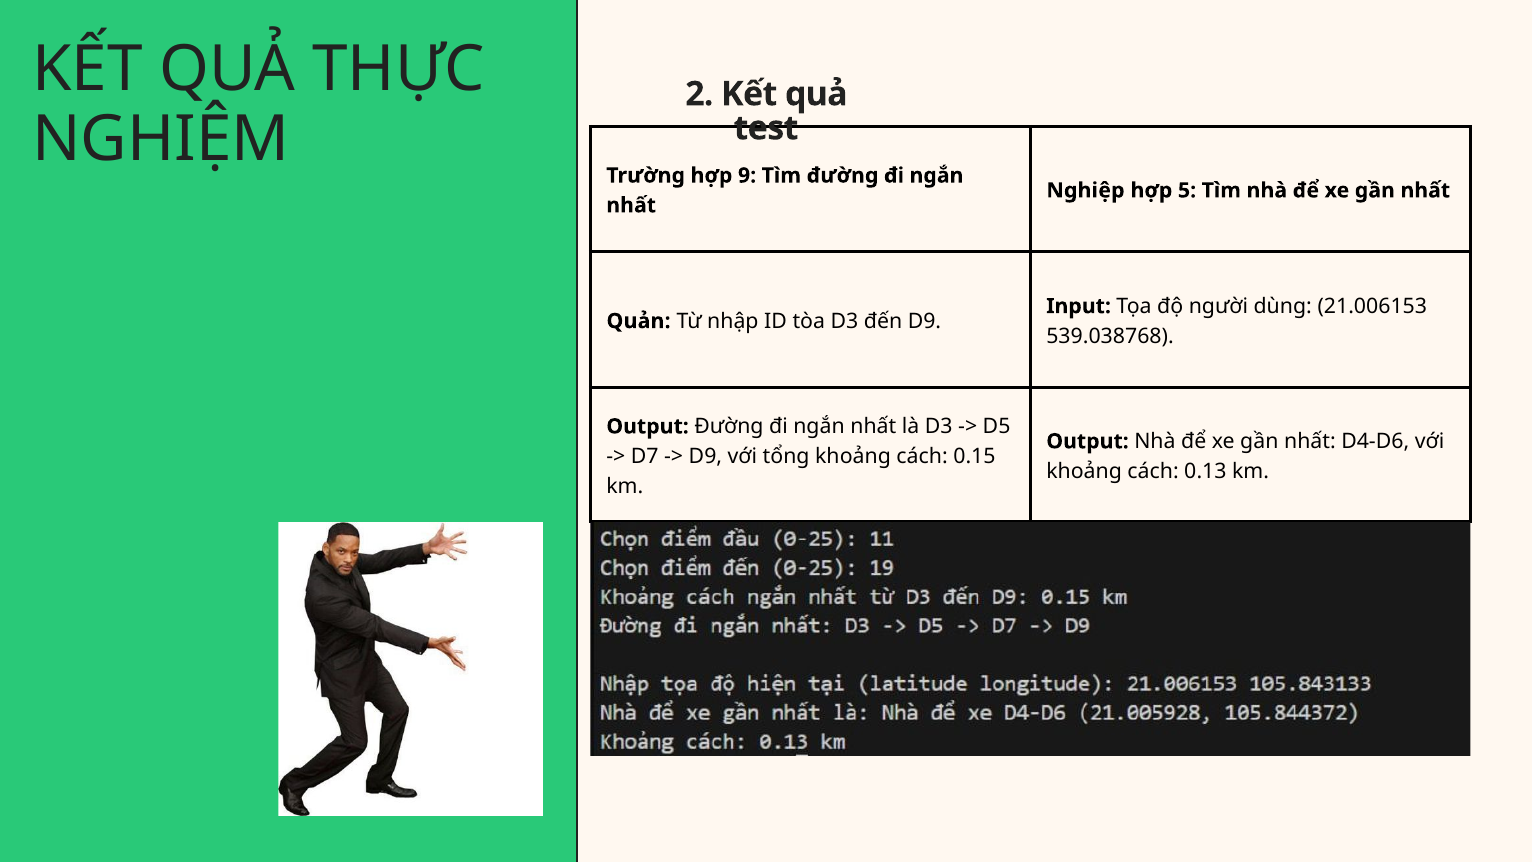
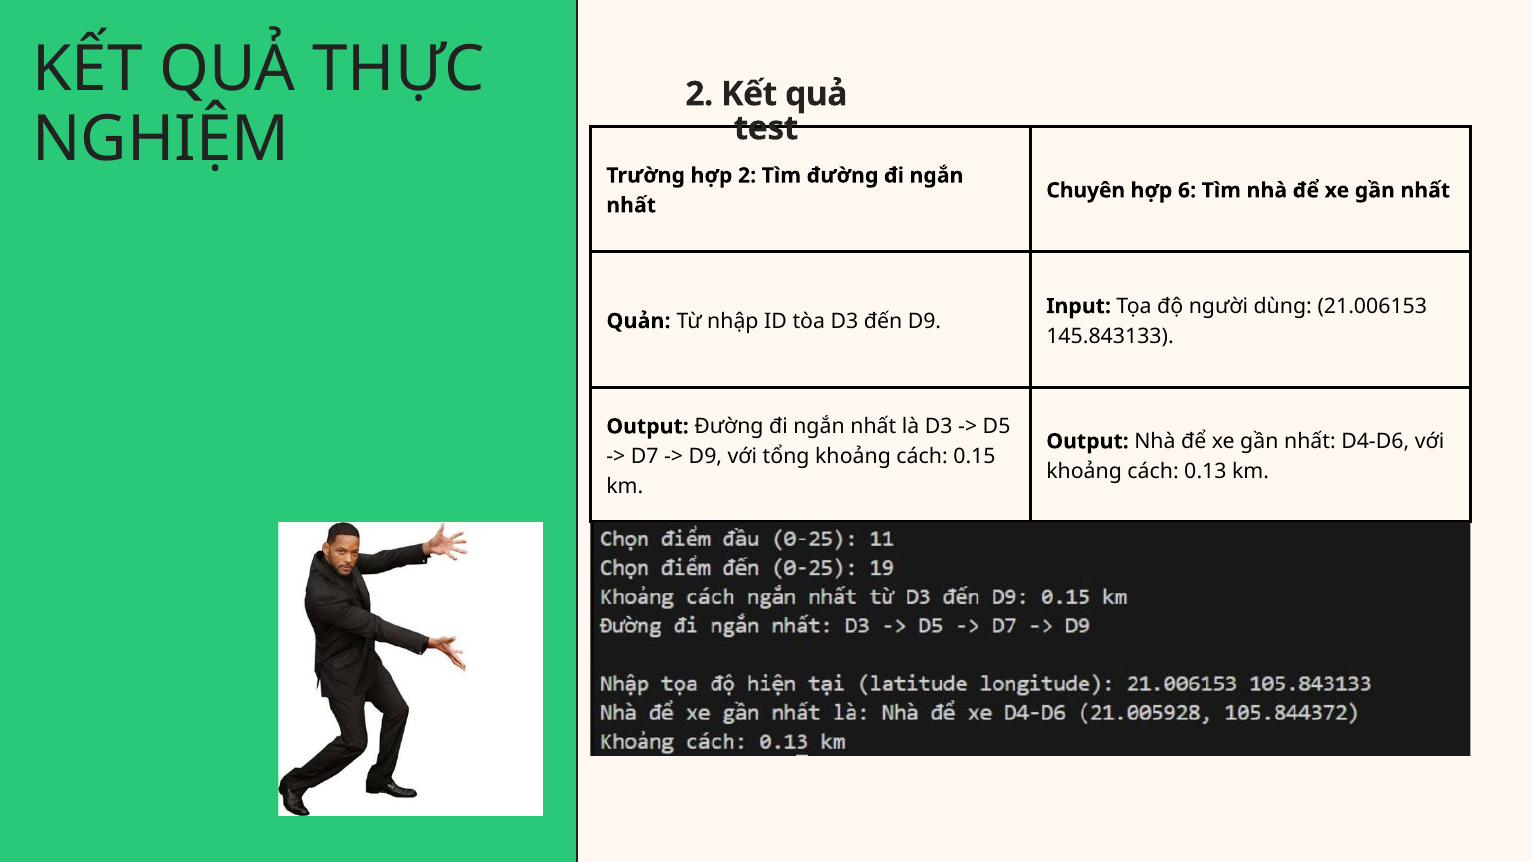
hợp 9: 9 -> 2 (747, 175)
Nghiệp: Nghiệp -> Chuyên (1086, 190)
5: 5 -> 6 (1187, 190)
539.038768: 539.038768 -> 145.843133 (1110, 336)
